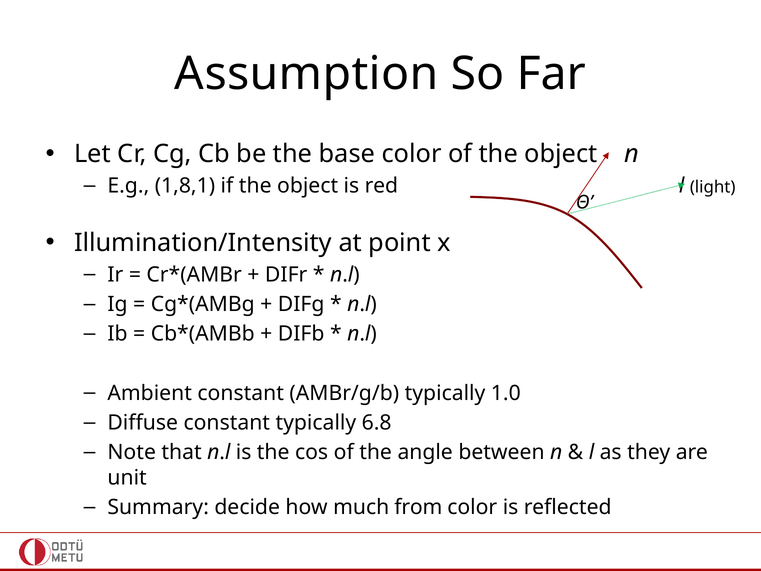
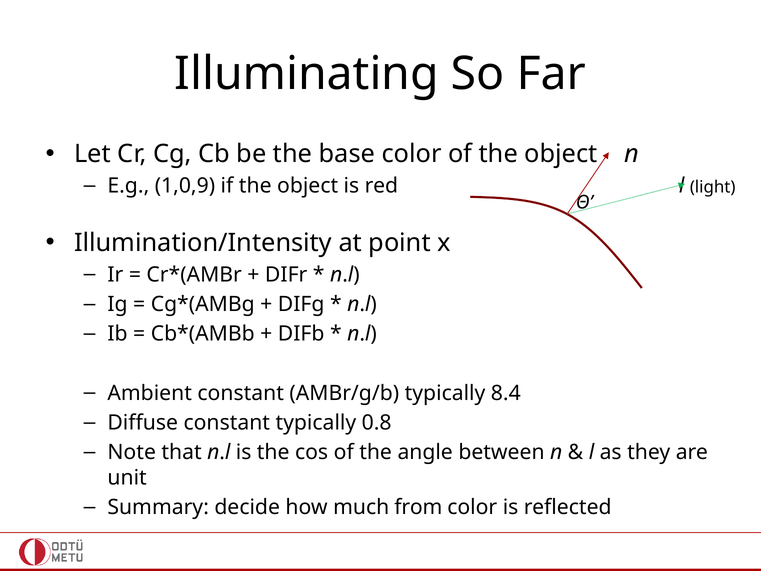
Assumption: Assumption -> Illuminating (307, 74)
1,8,1: 1,8,1 -> 1,0,9 (185, 186)
1.0: 1.0 -> 8.4 (506, 393)
6.8: 6.8 -> 0.8 (377, 423)
